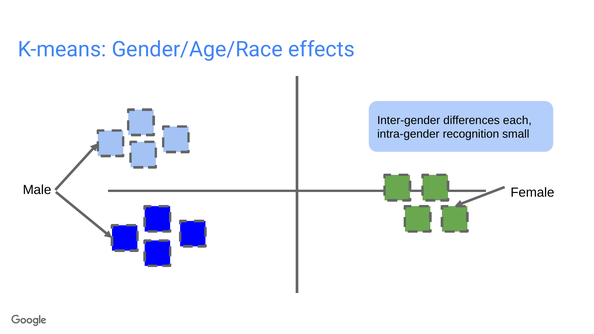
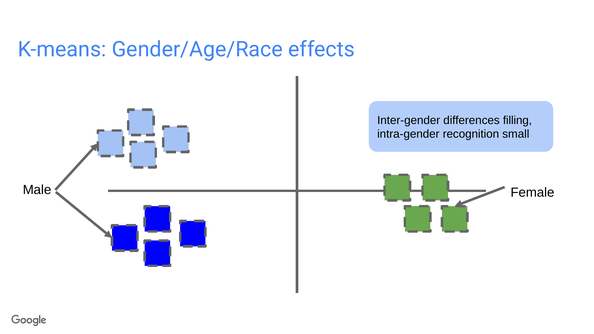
each: each -> filling (517, 120)
